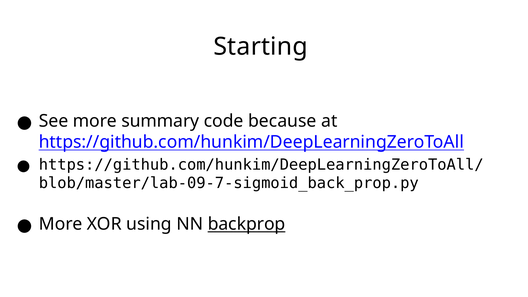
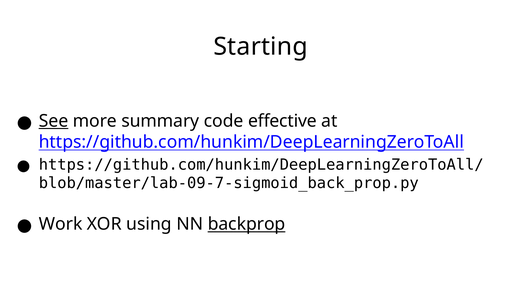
See underline: none -> present (54, 121)
because: because -> effective (282, 121)
More: More -> Work (61, 224)
